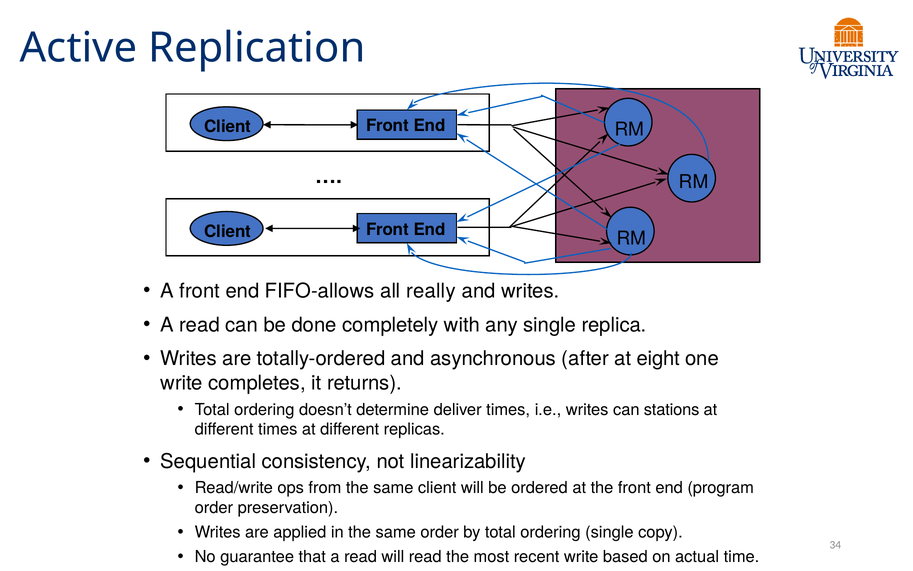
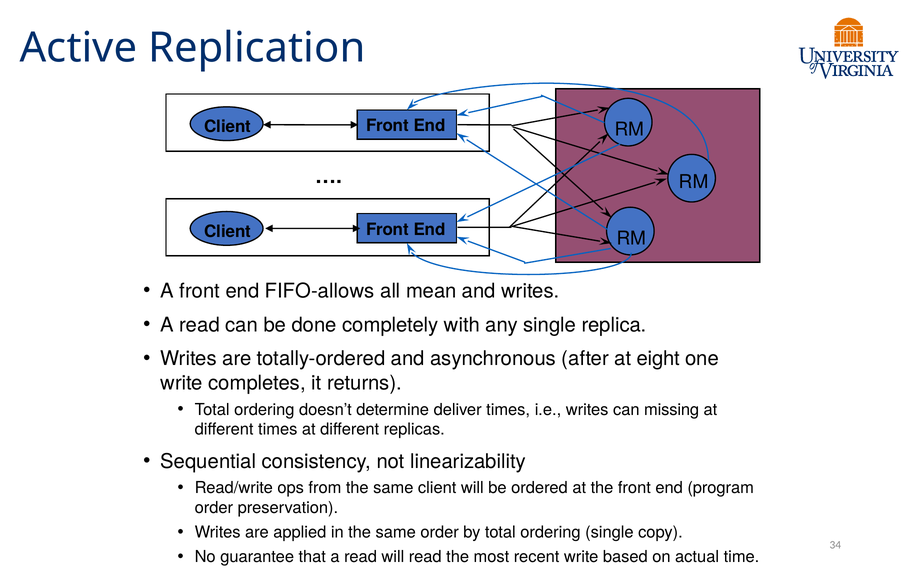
really: really -> mean (431, 291)
stations: stations -> missing (672, 409)
